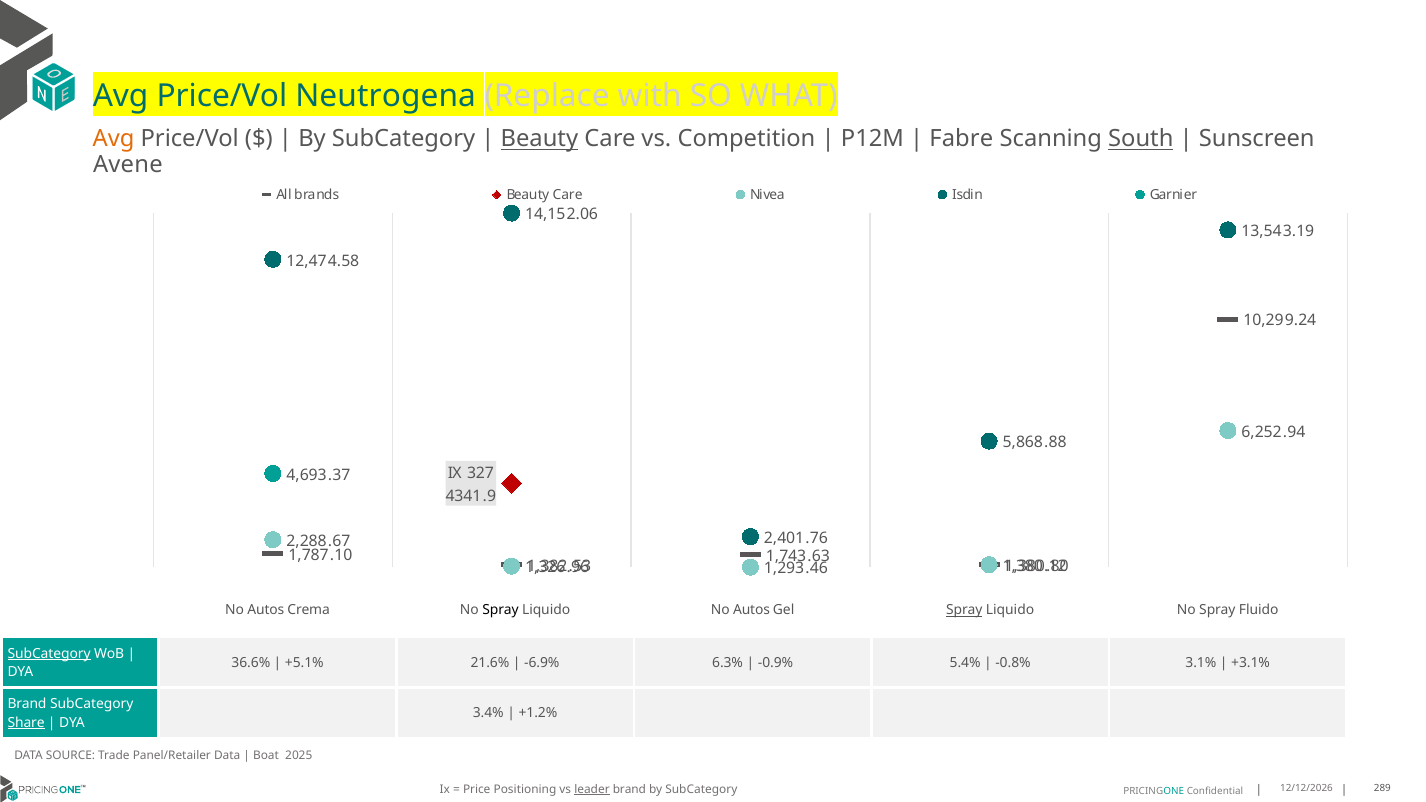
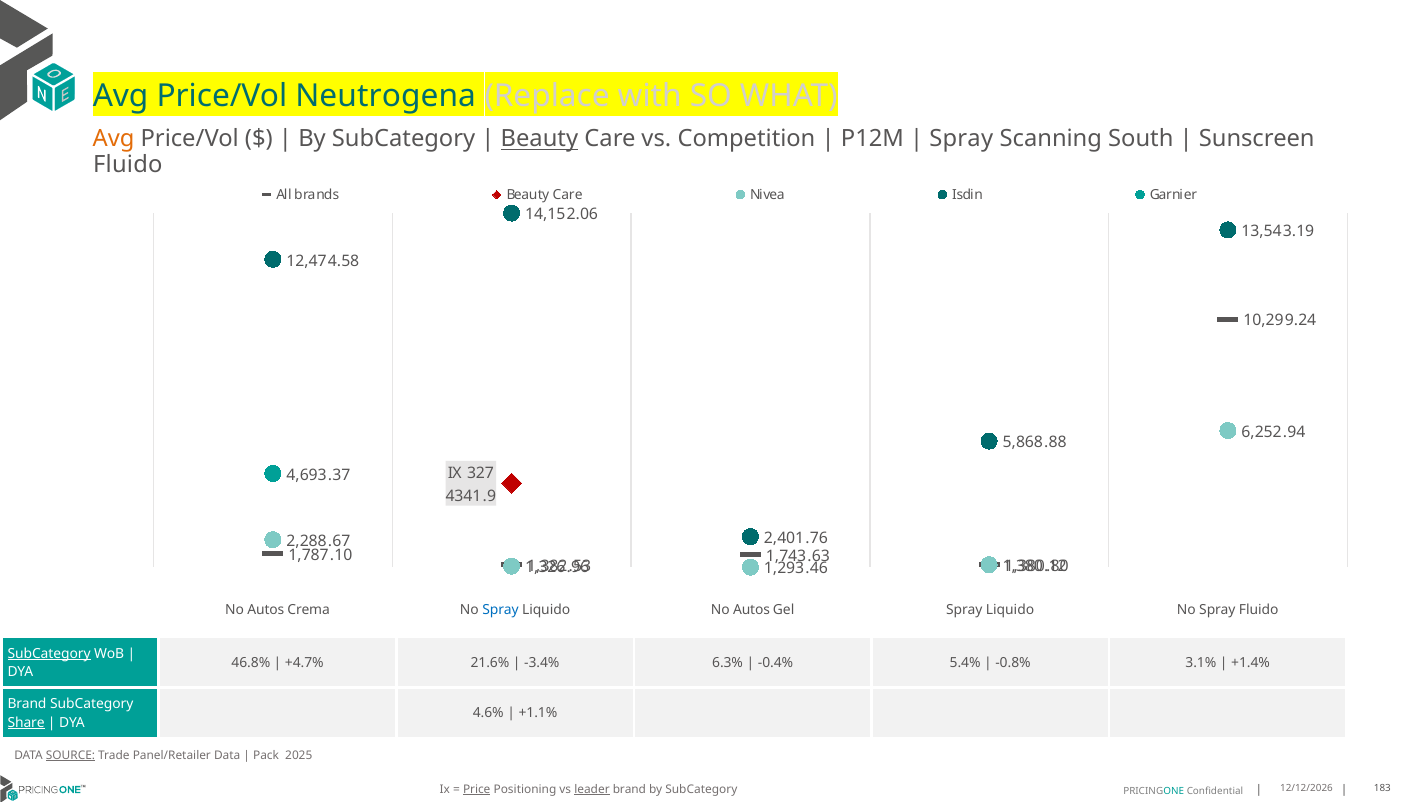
Fabre: Fabre -> Spray (961, 139)
South underline: present -> none (1141, 139)
Avene: Avene -> Fluido (128, 165)
Spray colour: black -> blue (501, 610)
Spray underline: present -> none (964, 610)
36.6%: 36.6% -> 46.8% (251, 663)
+5.1%: +5.1% -> +4.7% (304, 663)
-6.9%: -6.9% -> -3.4% (542, 663)
-0.9%: -0.9% -> -0.4% (776, 663)
+3.1%: +3.1% -> +1.4% (1251, 663)
3.4%: 3.4% -> 4.6% (488, 713)
+1.2%: +1.2% -> +1.1% (538, 713)
SOURCE underline: none -> present (70, 756)
Boat: Boat -> Pack (266, 756)
Price underline: none -> present (477, 790)
289: 289 -> 183 (1382, 789)
